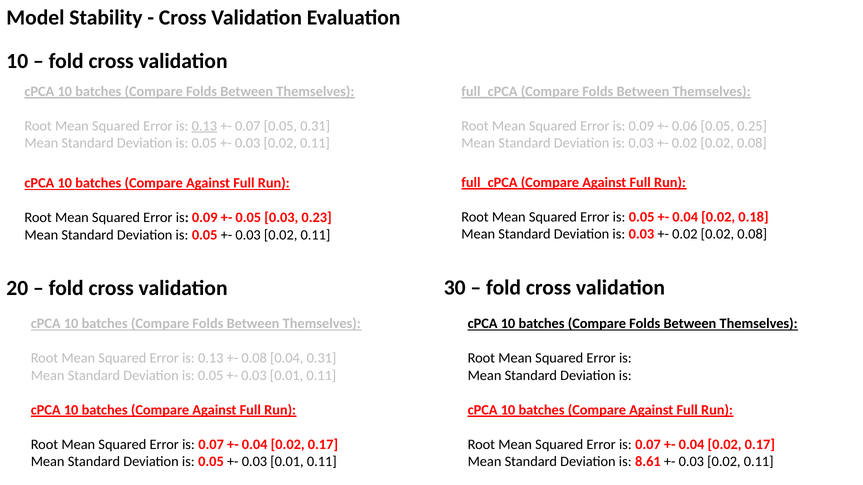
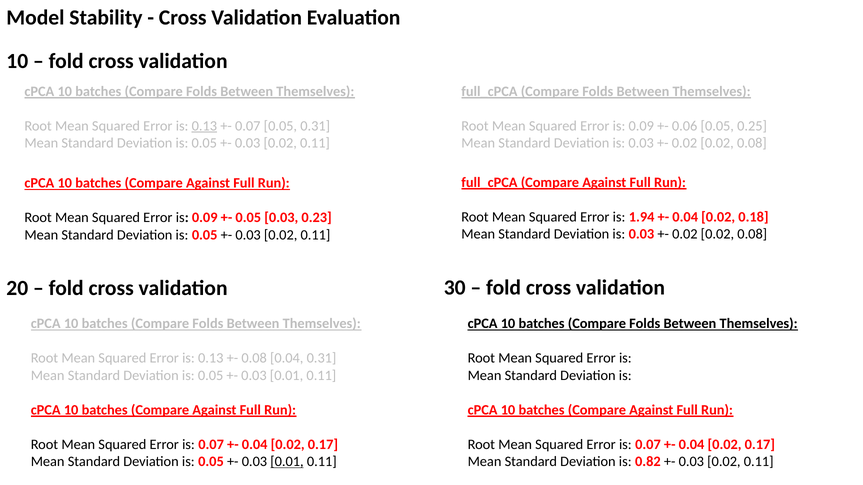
Error is 0.05: 0.05 -> 1.94 (642, 217)
0.01 underline: none -> present (287, 462)
8.61: 8.61 -> 0.82 (648, 462)
